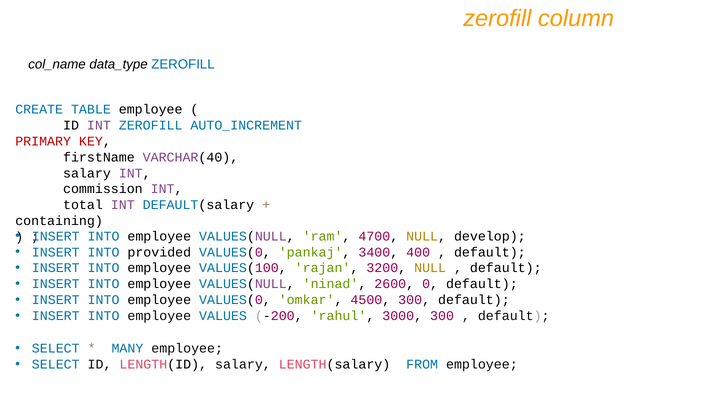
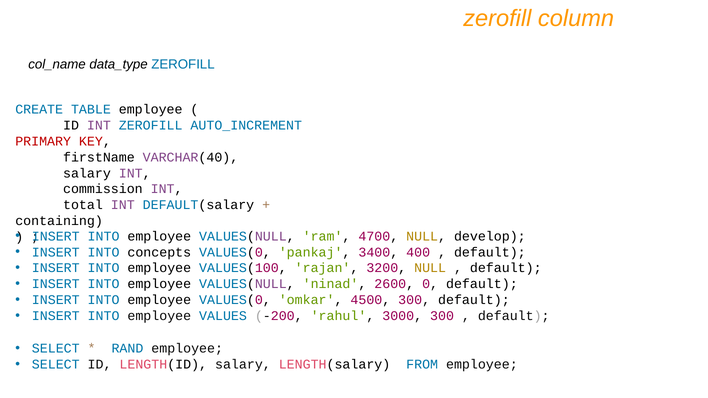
provided: provided -> concepts (159, 252)
MANY: MANY -> RAND (127, 349)
